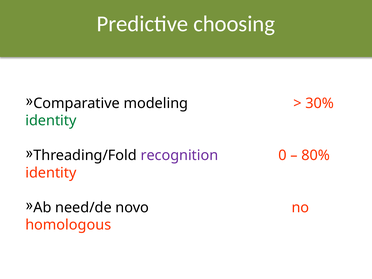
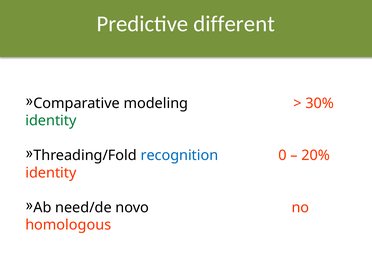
choosing: choosing -> different (234, 24)
recognition colour: purple -> blue (179, 155)
80%: 80% -> 20% (316, 155)
